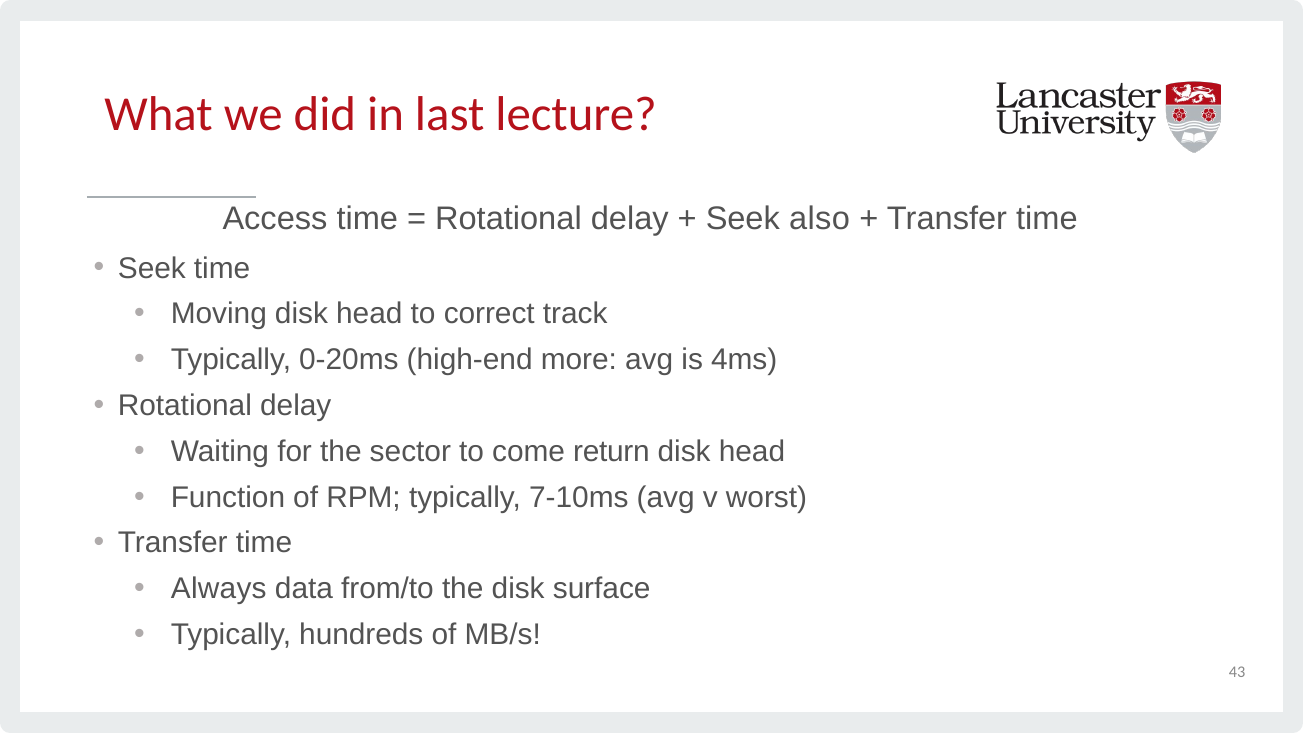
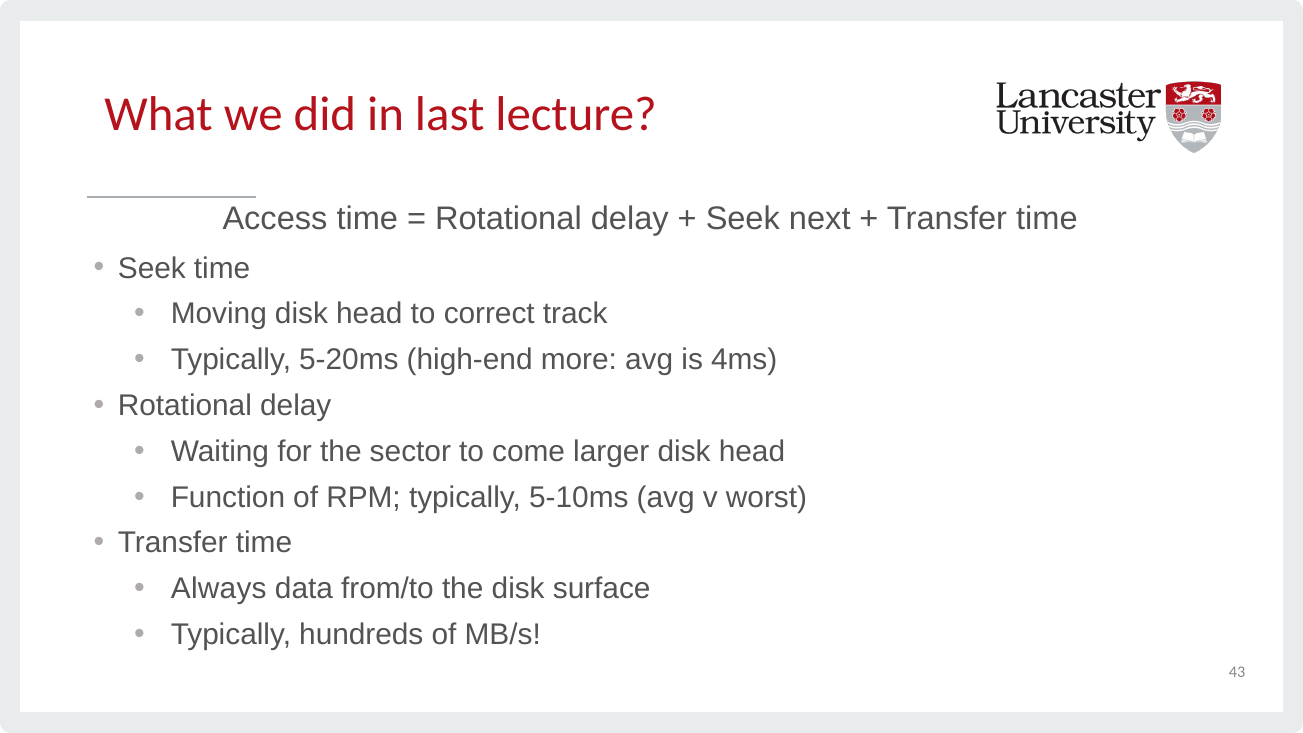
also: also -> next (820, 219)
0-20ms: 0-20ms -> 5-20ms (349, 360)
return: return -> larger (611, 451)
7-10ms: 7-10ms -> 5-10ms (579, 497)
